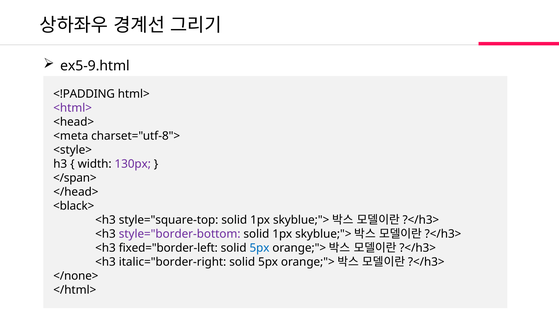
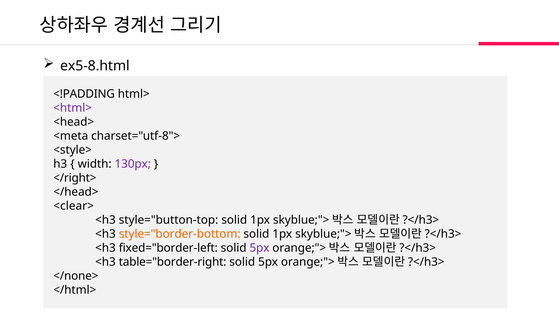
ex5-9.html: ex5-9.html -> ex5-8.html (95, 66)
</span>: </span> -> </right> (75, 178)
<black>: <black> -> <clear> (74, 205)
style="square-top: style="square-top -> style="button-top (169, 219)
style="border-bottom colour: purple -> orange (180, 233)
5px colour: blue -> purple (259, 247)
italic="border-right: italic="border-right -> table="border-right (173, 261)
